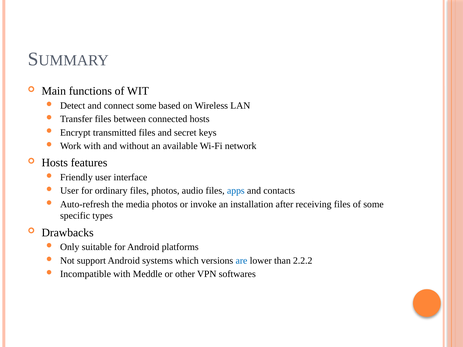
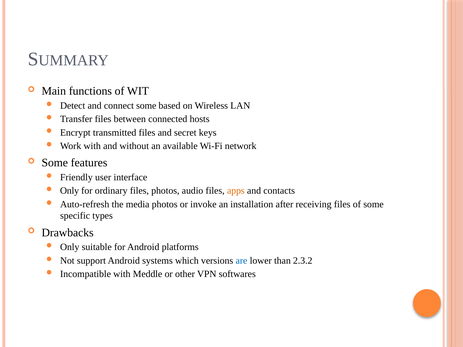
Hosts: Hosts -> Some (55, 163)
User: User -> Only (70, 191)
apps colour: blue -> orange (236, 191)
2.2.2: 2.2.2 -> 2.3.2 (303, 261)
